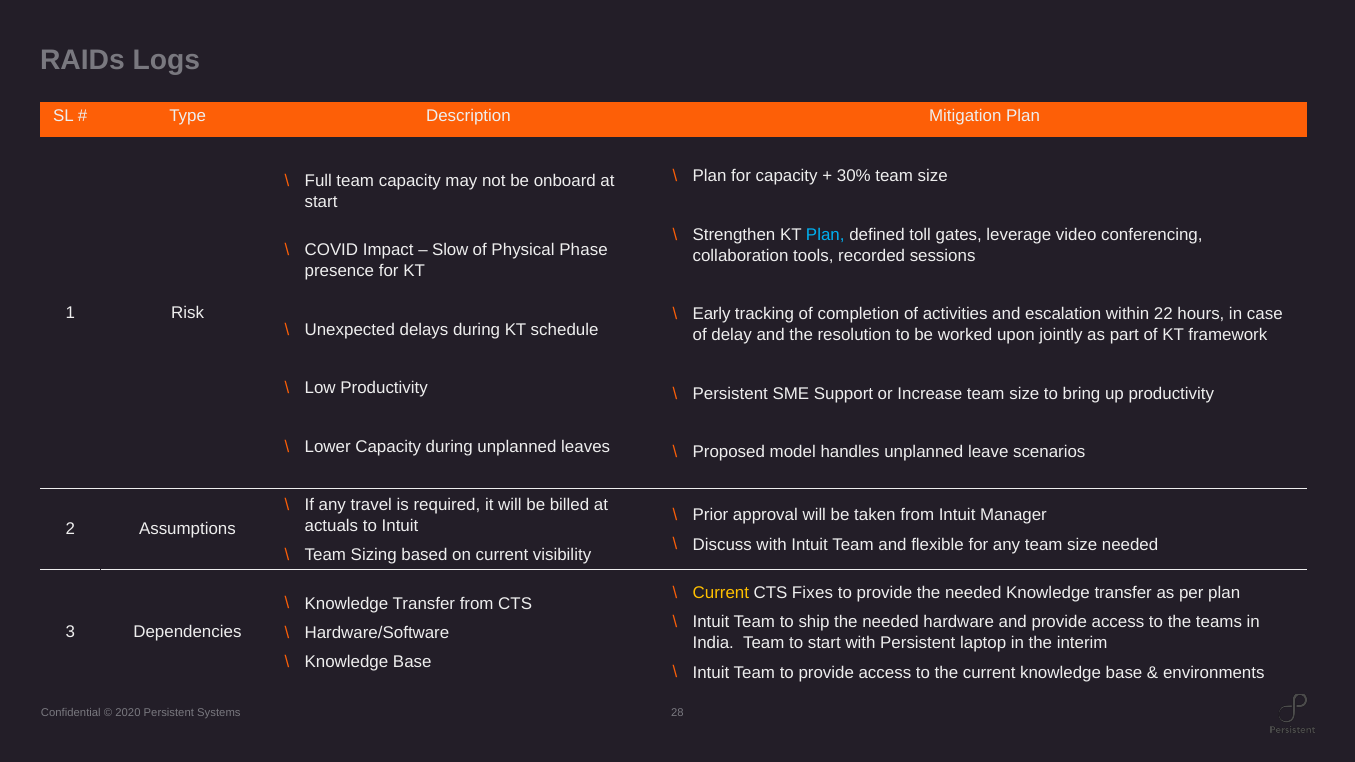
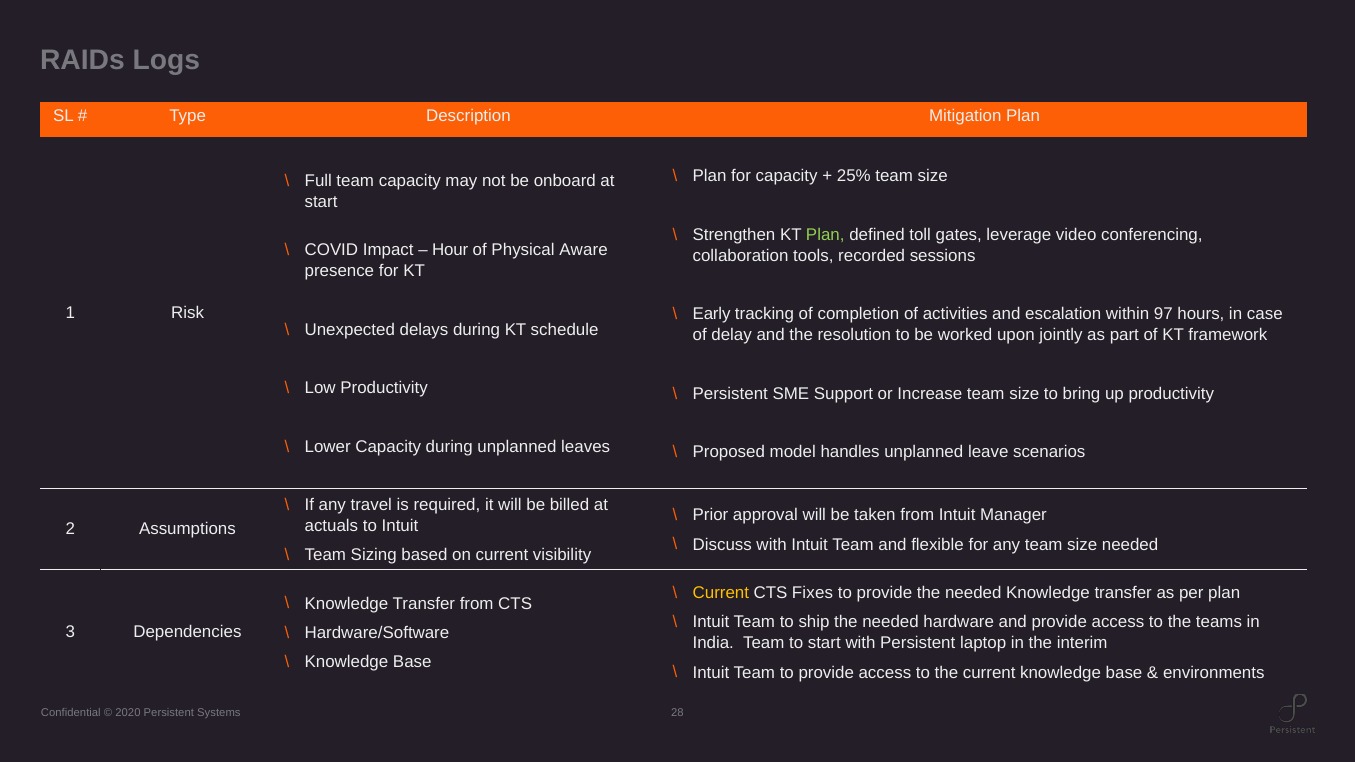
30%: 30% -> 25% (854, 176)
Plan colour: light blue -> light green (825, 235)
Slow: Slow -> Hour (450, 250)
Phase: Phase -> Aware (584, 250)
22: 22 -> 97 (1163, 314)
